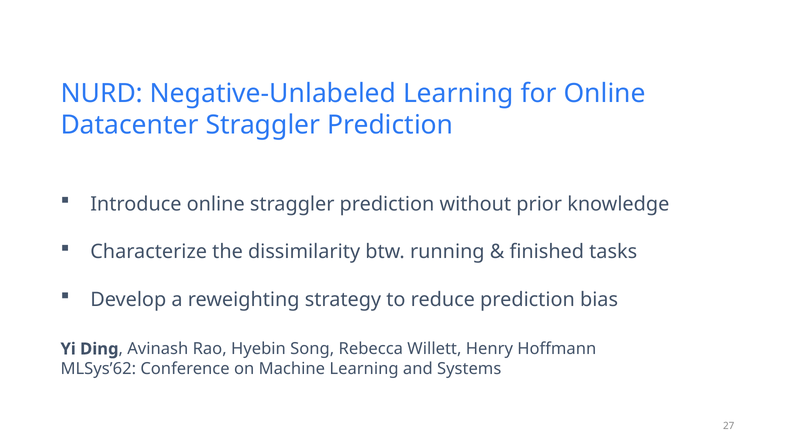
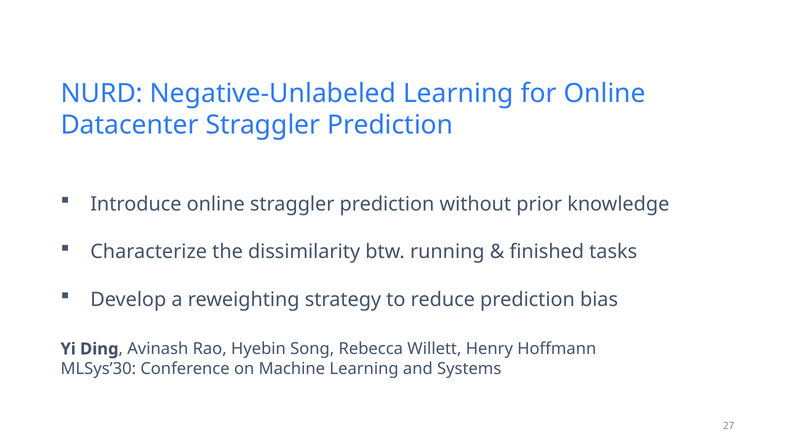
MLSys’62: MLSys’62 -> MLSys’30 (98, 369)
